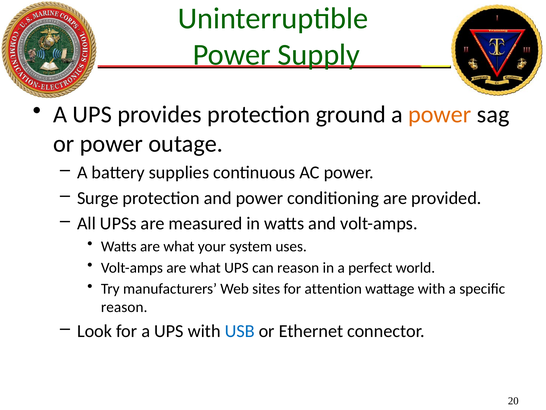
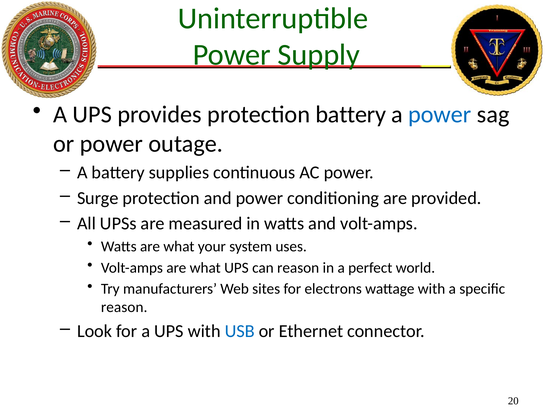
protection ground: ground -> battery (351, 114)
power colour: orange -> blue (440, 114)
attention: attention -> electrons (333, 289)
